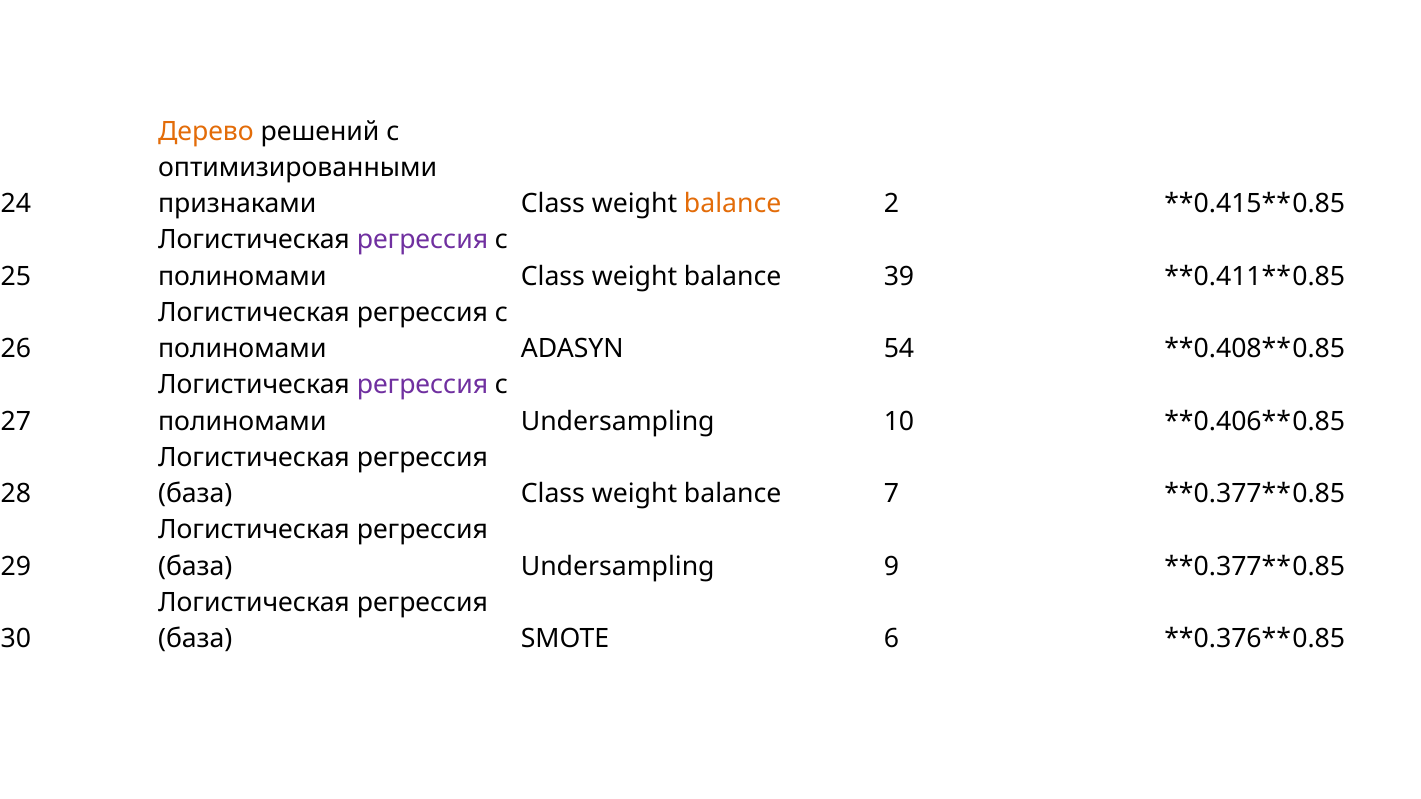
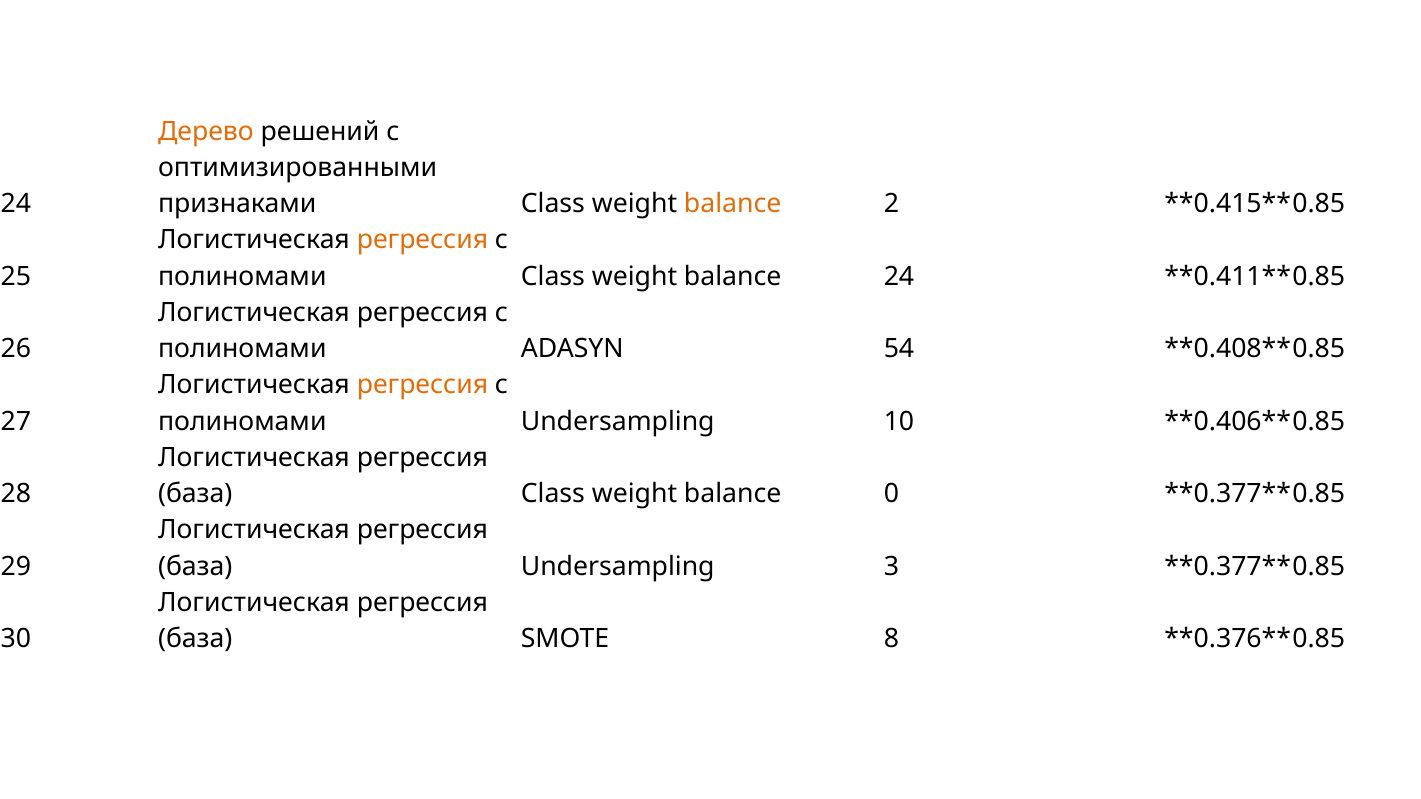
регрессия colour: purple -> orange (422, 240)
balance 39: 39 -> 24 (899, 276)
регрессия colour: purple -> orange (422, 385)
7: 7 -> 0 (891, 494)
9: 9 -> 3 (891, 567)
6: 6 -> 8 (891, 639)
